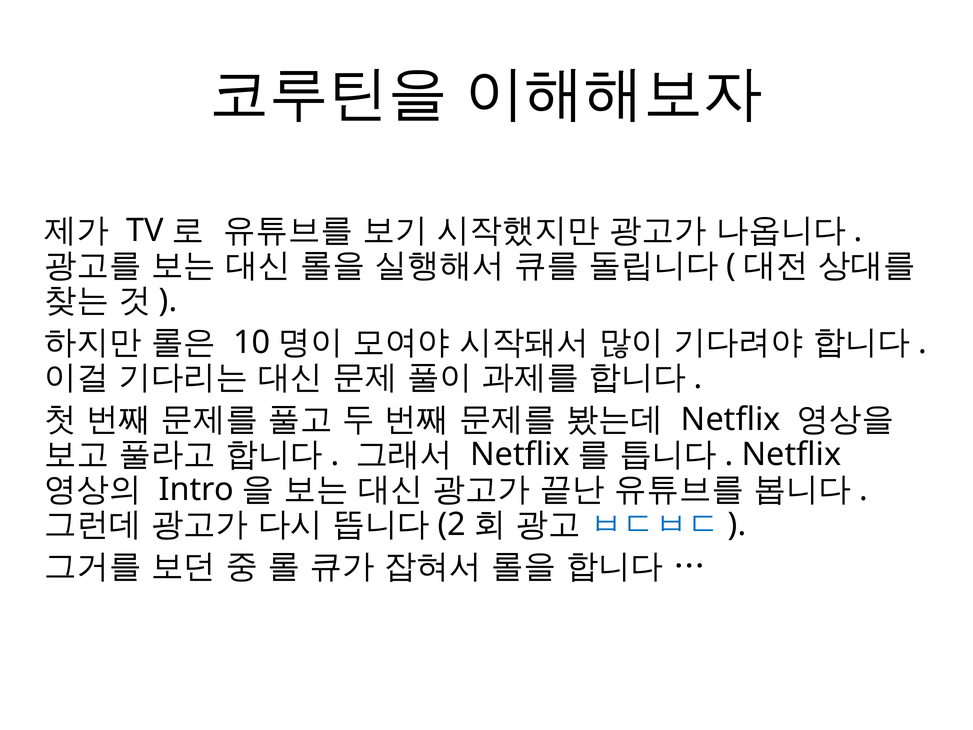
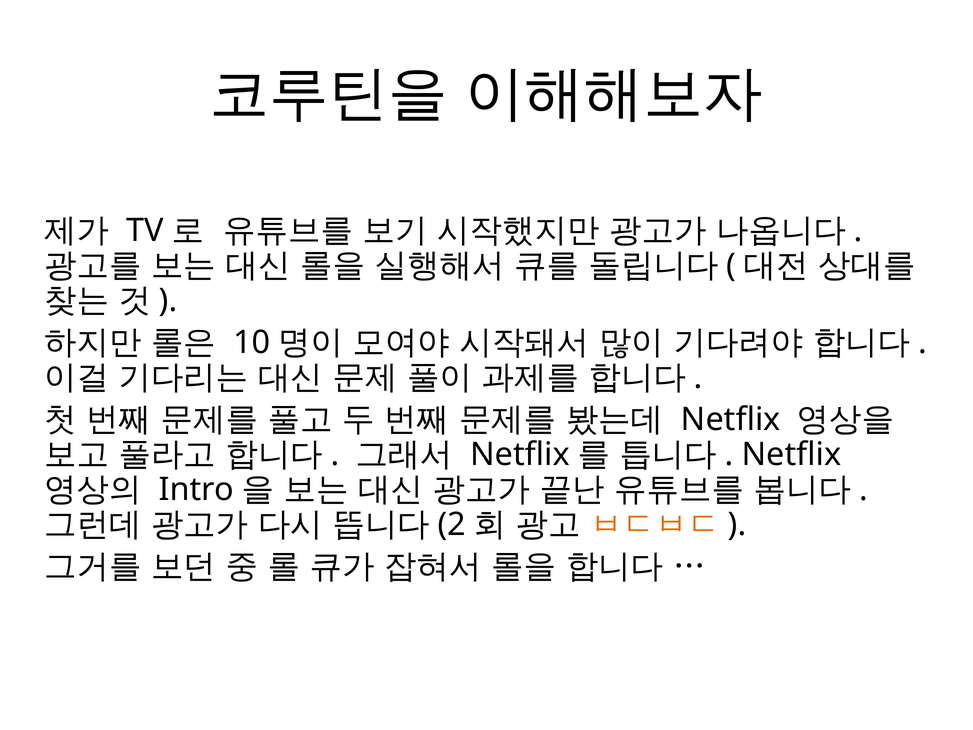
ㅂㄷㅂㄷ colour: blue -> orange (655, 524)
